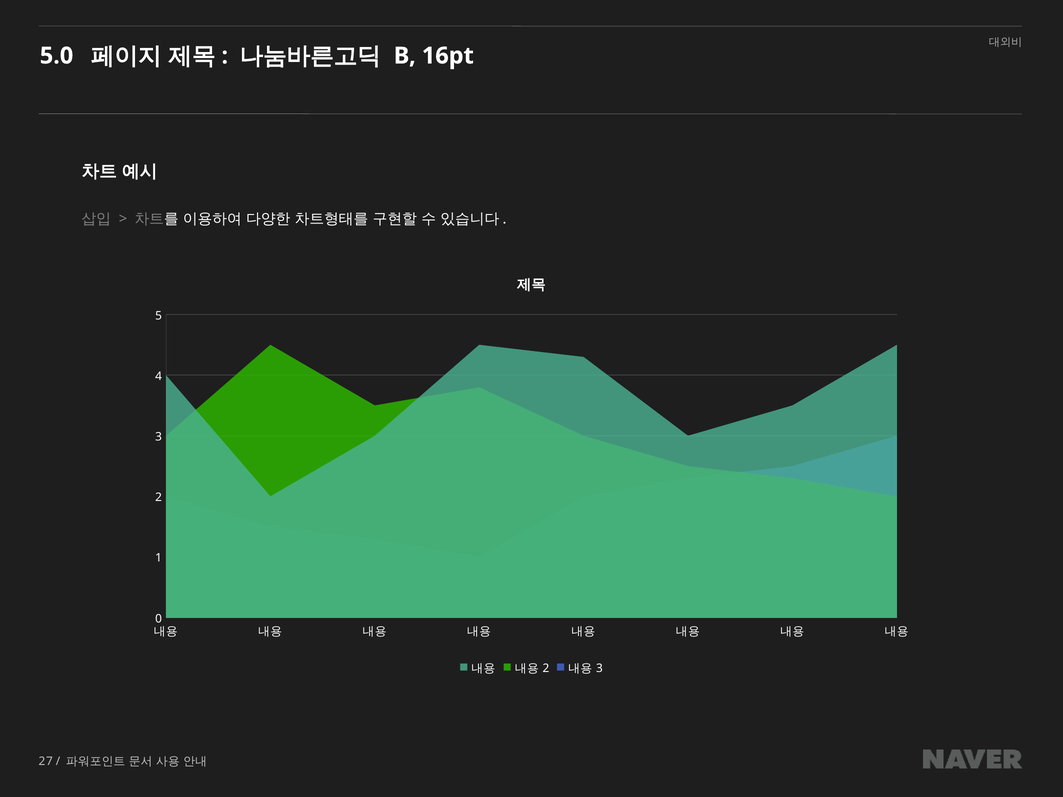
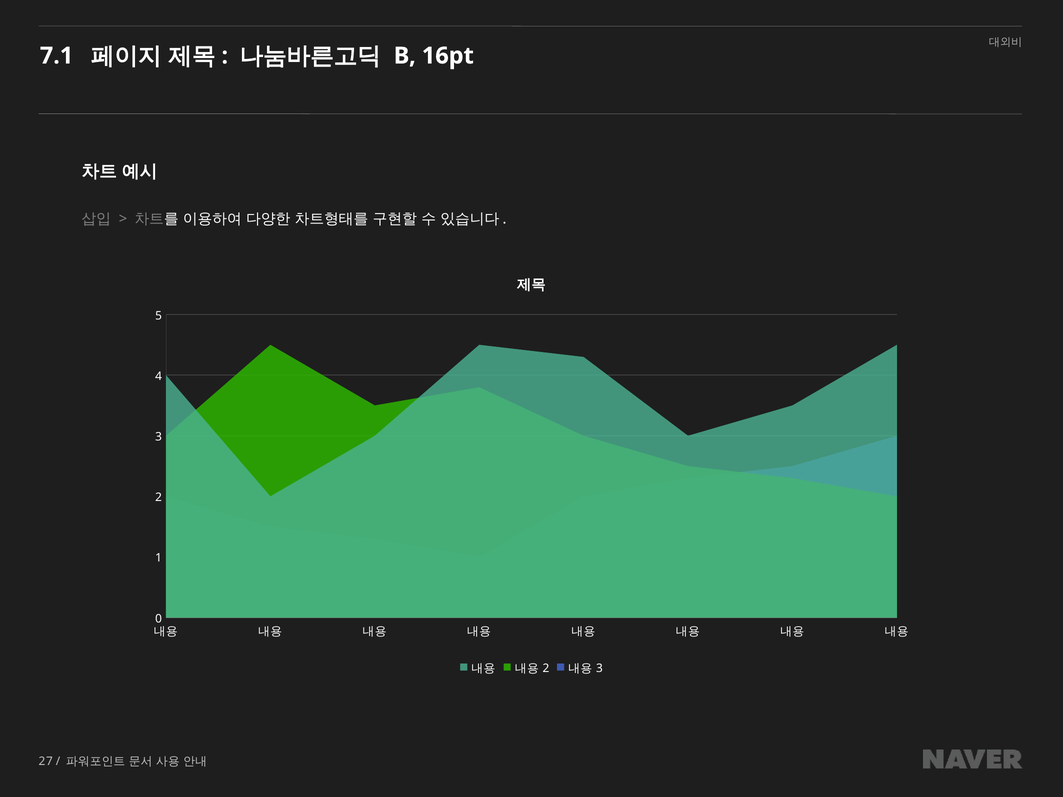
5.0: 5.0 -> 7.1 (57, 56)
